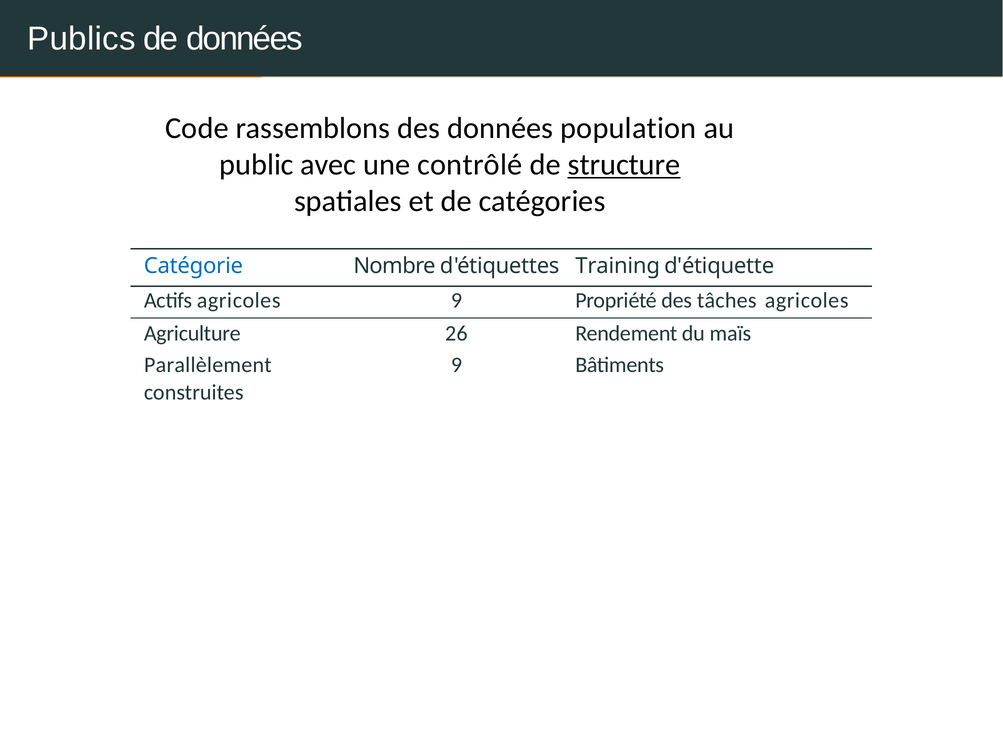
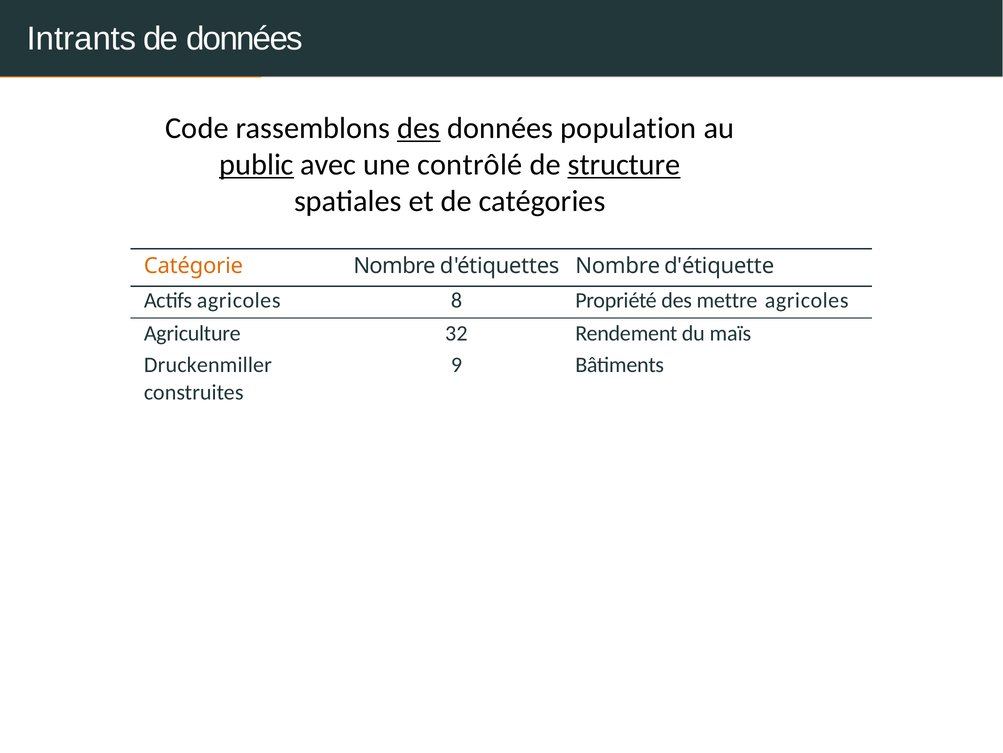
Publics: Publics -> Intrants (82, 39)
des underline: none -> present (419, 128)
public underline: none -> present (256, 165)
Catégorie colour: blue -> orange (193, 266)
d'étiquettes Training: Training -> Nombre (618, 266)
agricoles 9: 9 -> 8 (457, 300)
tâches: tâches -> mettre (727, 300)
26: 26 -> 32 (456, 334)
Parallèlement: Parallèlement -> Druckenmiller (208, 365)
